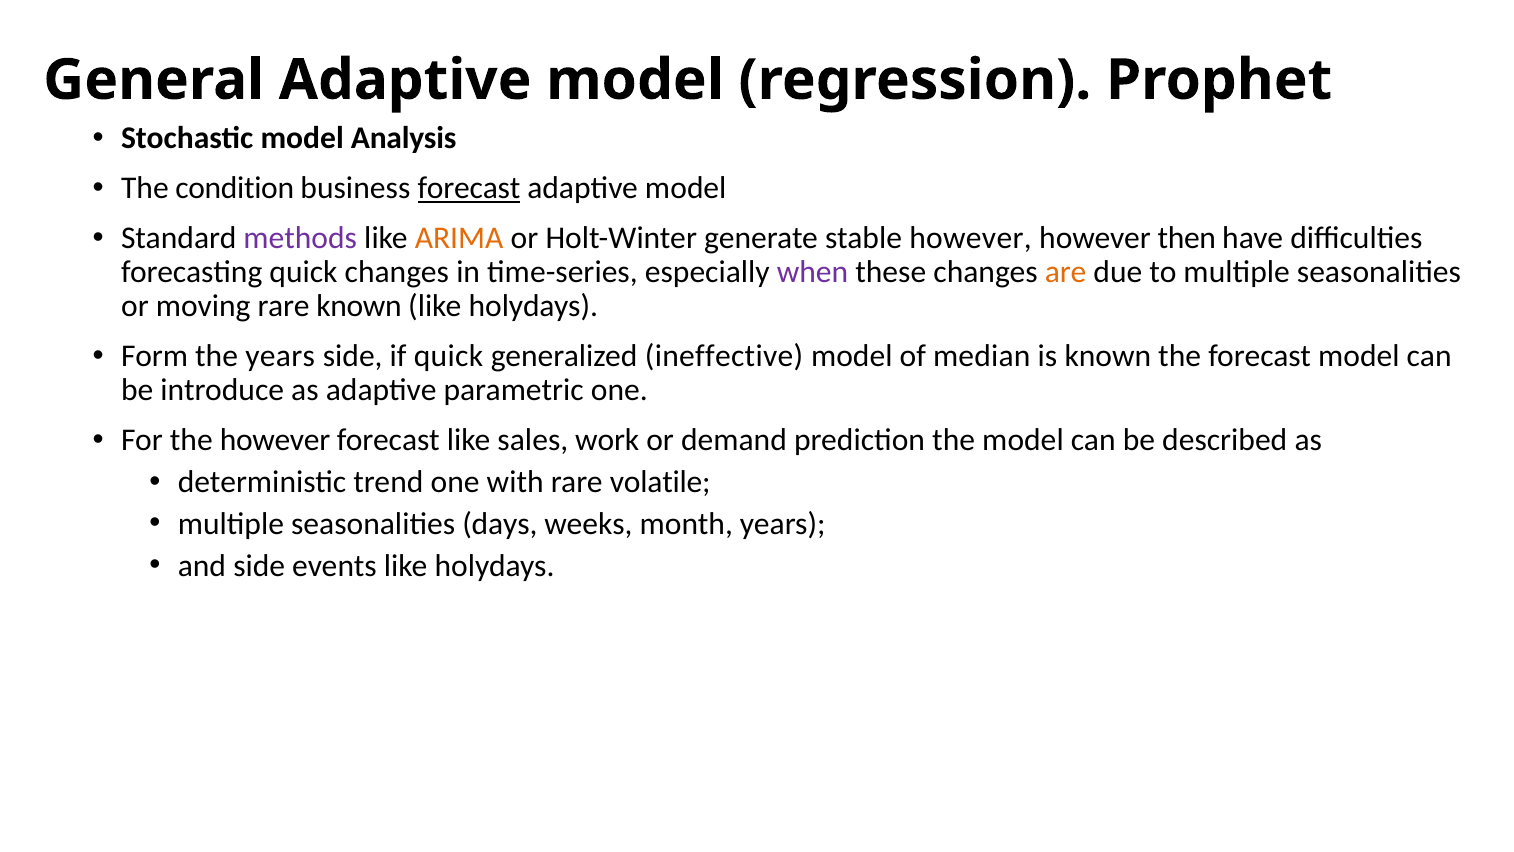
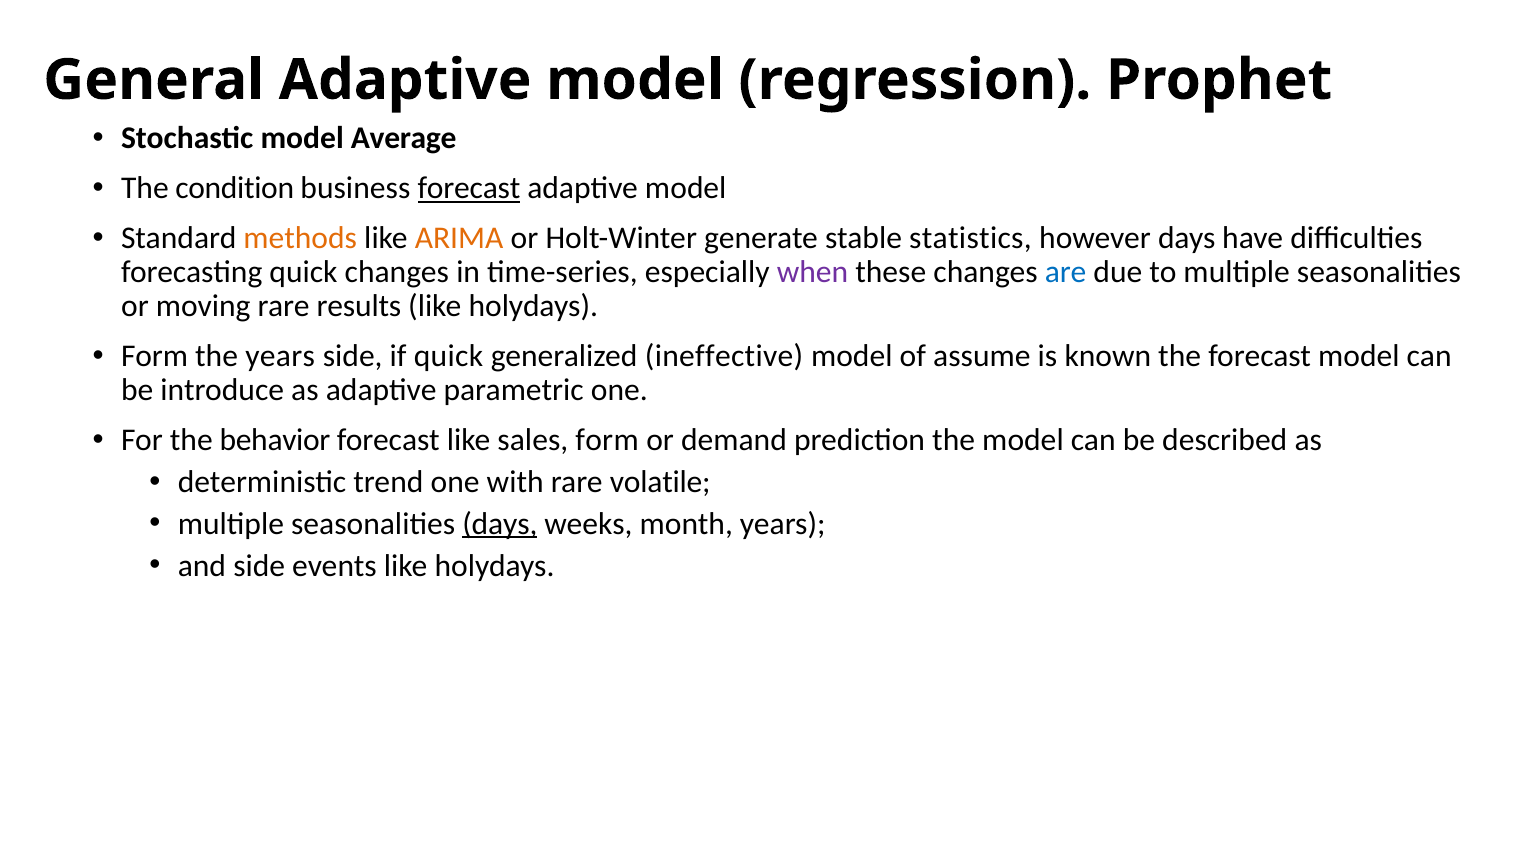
Analysis: Analysis -> Average (404, 138)
methods colour: purple -> orange (300, 238)
stable however: however -> statistics (970, 238)
however then: then -> days (1187, 238)
are colour: orange -> blue (1066, 272)
rare known: known -> results (359, 306)
median: median -> assume (982, 356)
the however: however -> behavior (275, 440)
sales work: work -> form (607, 440)
days underline: none -> present (500, 524)
